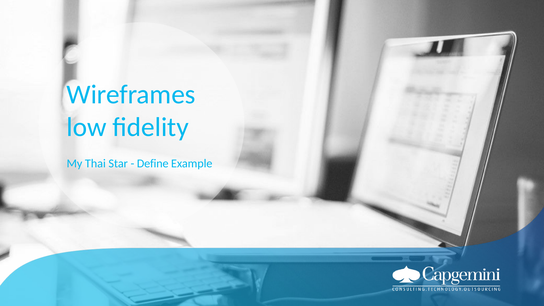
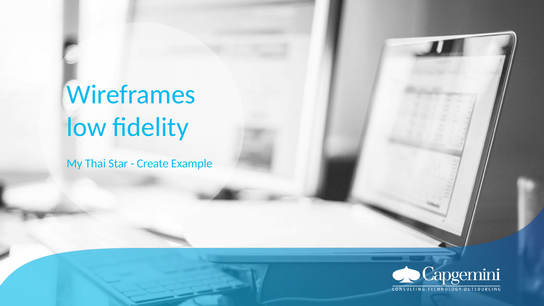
Define: Define -> Create (153, 164)
